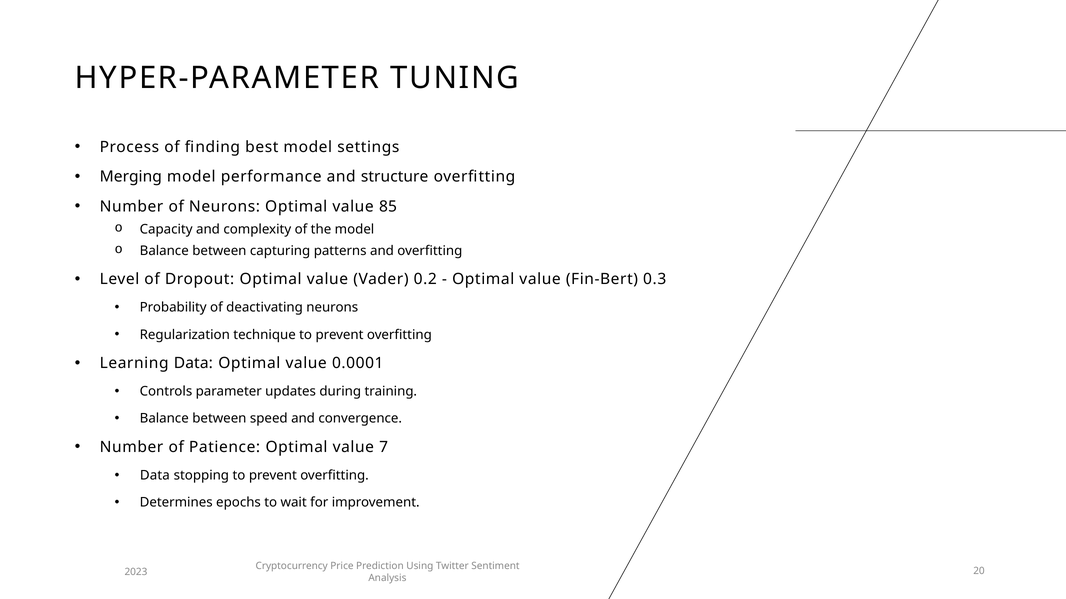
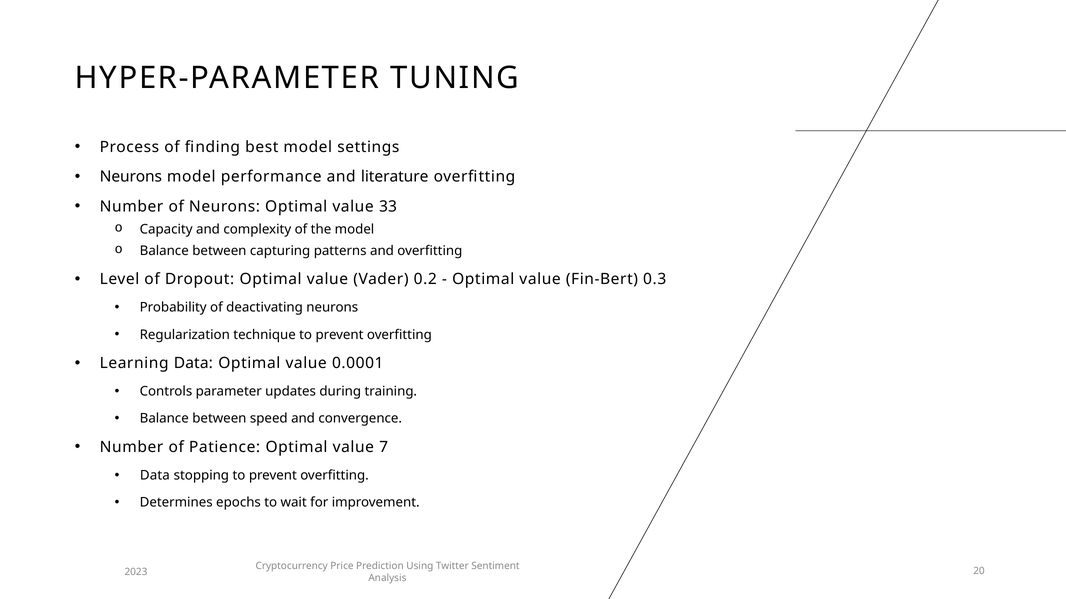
Merging: Merging -> Neurons (131, 177)
structure: structure -> literature (395, 177)
85: 85 -> 33 (388, 207)
